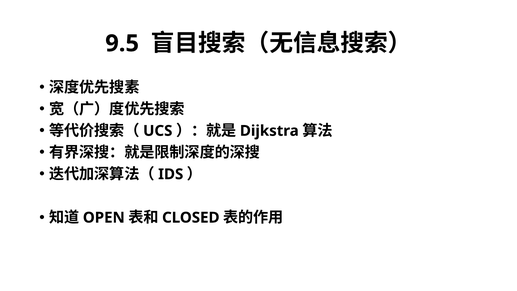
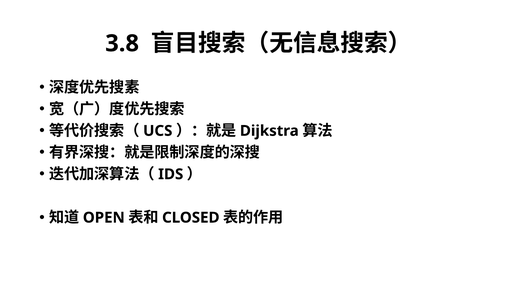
9.5: 9.5 -> 3.8 (122, 43)
